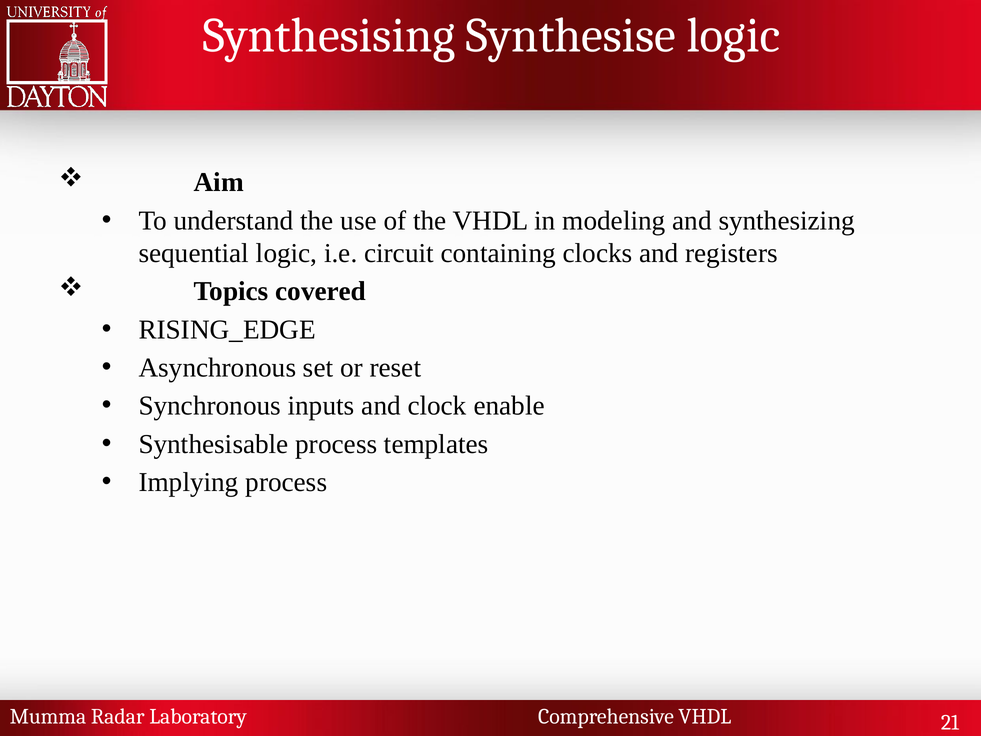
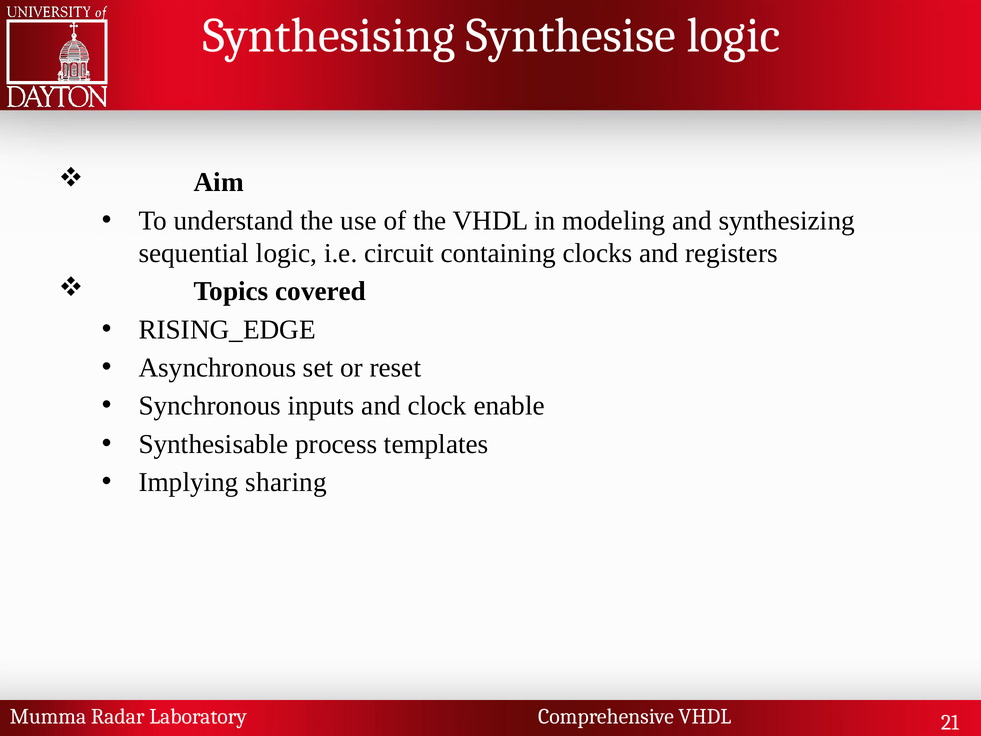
Implying process: process -> sharing (286, 482)
